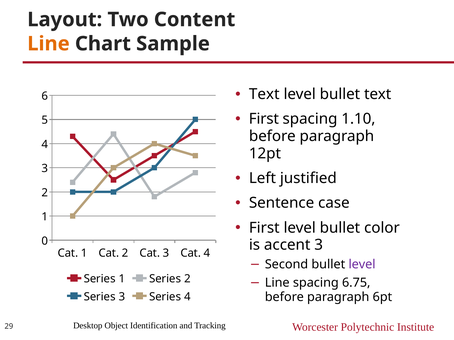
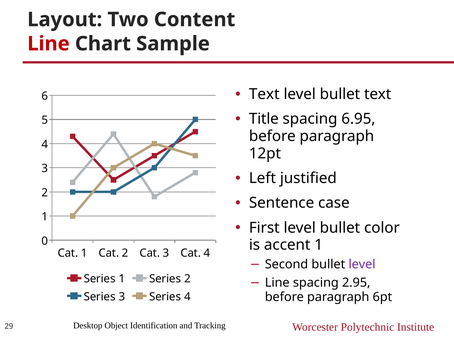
Line colour: orange -> red (48, 44)
First: First -> Title (264, 119)
1.10: 1.10 -> 6.95 (358, 119)
accent 3: 3 -> 1 (319, 245)
6.75: 6.75 -> 2.95 (356, 283)
